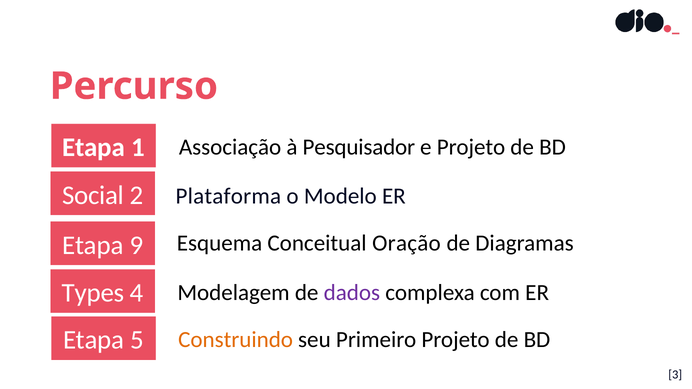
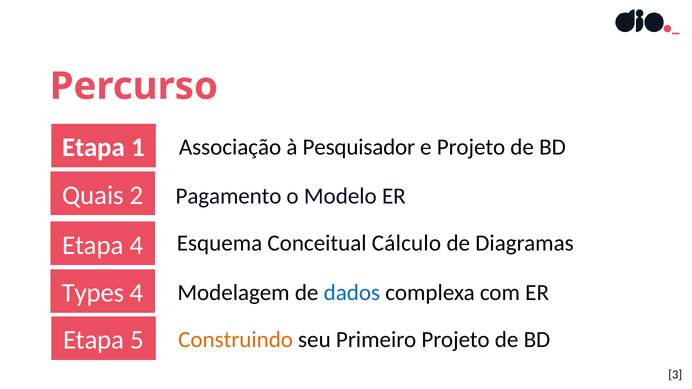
Social: Social -> Quais (93, 195)
Plataforma: Plataforma -> Pagamento (229, 196)
Etapa 9: 9 -> 4 (136, 245)
Oração: Oração -> Cálculo (406, 243)
dados colour: purple -> blue (352, 293)
